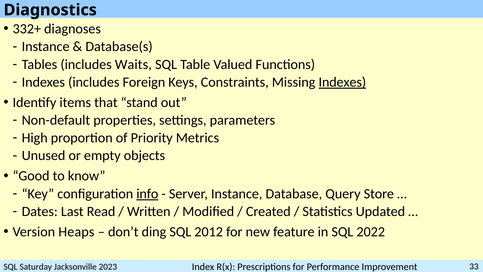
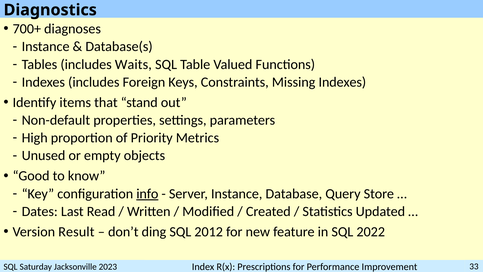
332+: 332+ -> 700+ (27, 29)
Indexes underline: present -> none (342, 82)
Heaps: Heaps -> Result (76, 231)
